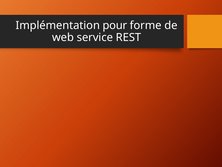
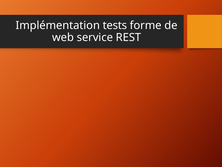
pour: pour -> tests (115, 25)
